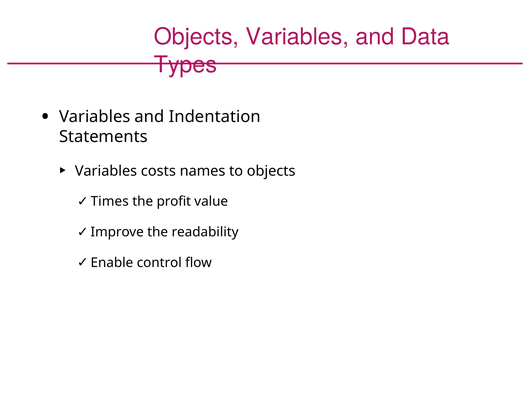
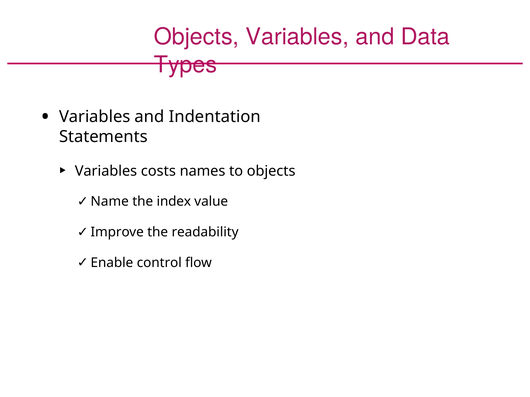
Times: Times -> Name (110, 202)
profit: profit -> index (174, 202)
